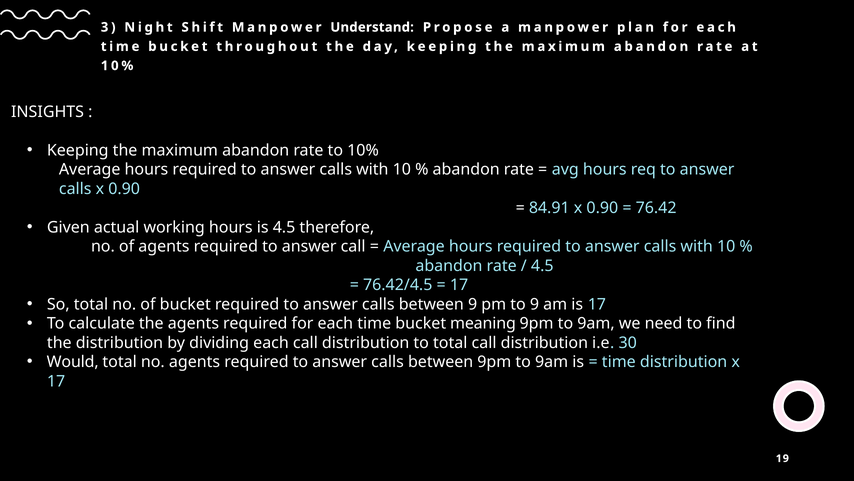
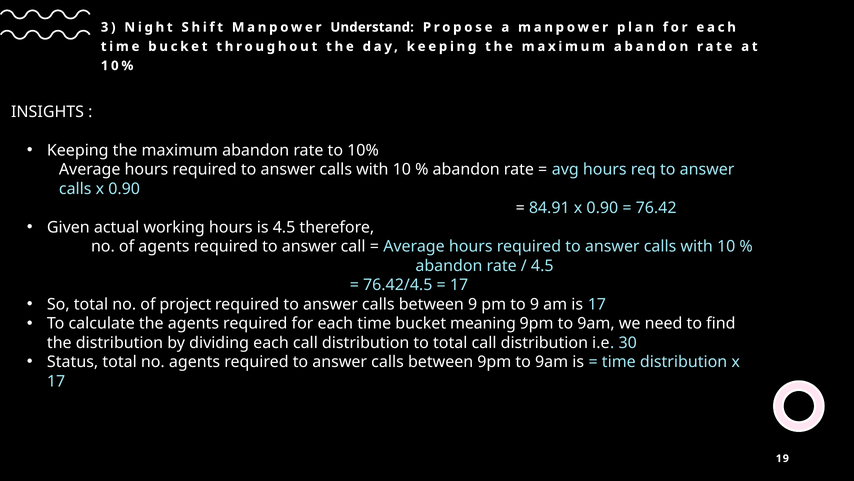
of bucket: bucket -> project (185, 304)
Would: Would -> Status (73, 362)
